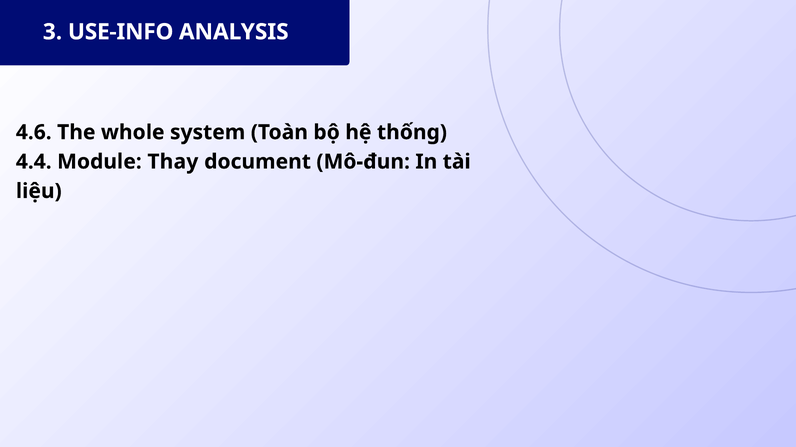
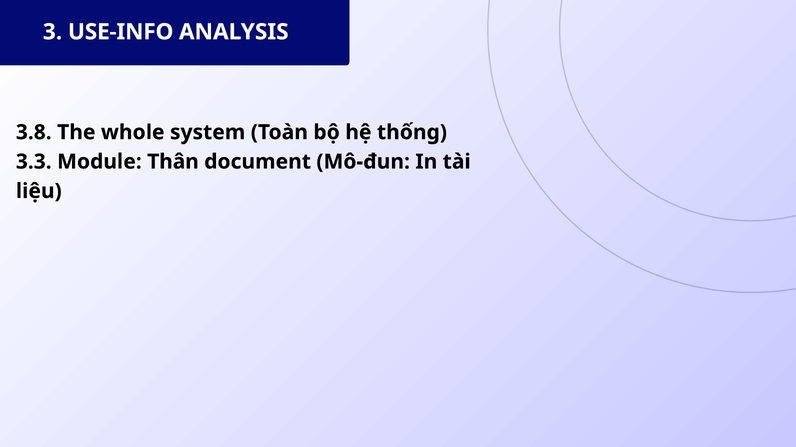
4.6: 4.6 -> 3.8 (34, 133)
4.4: 4.4 -> 3.3 (34, 162)
Thay: Thay -> Thân (173, 162)
